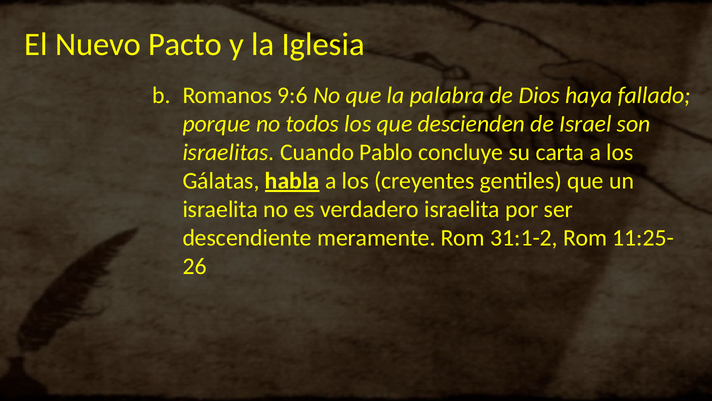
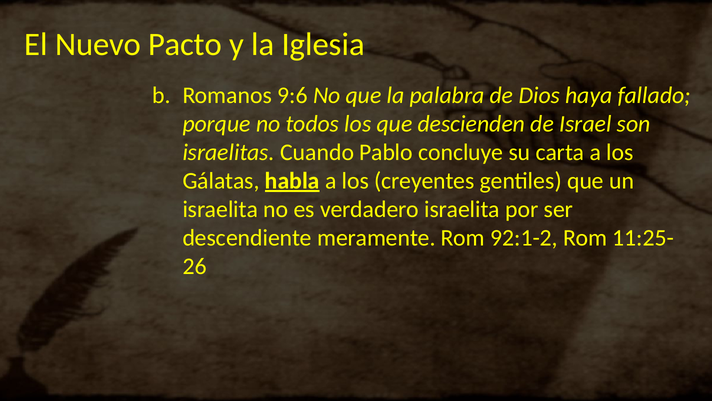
31:1-2: 31:1-2 -> 92:1-2 (524, 238)
